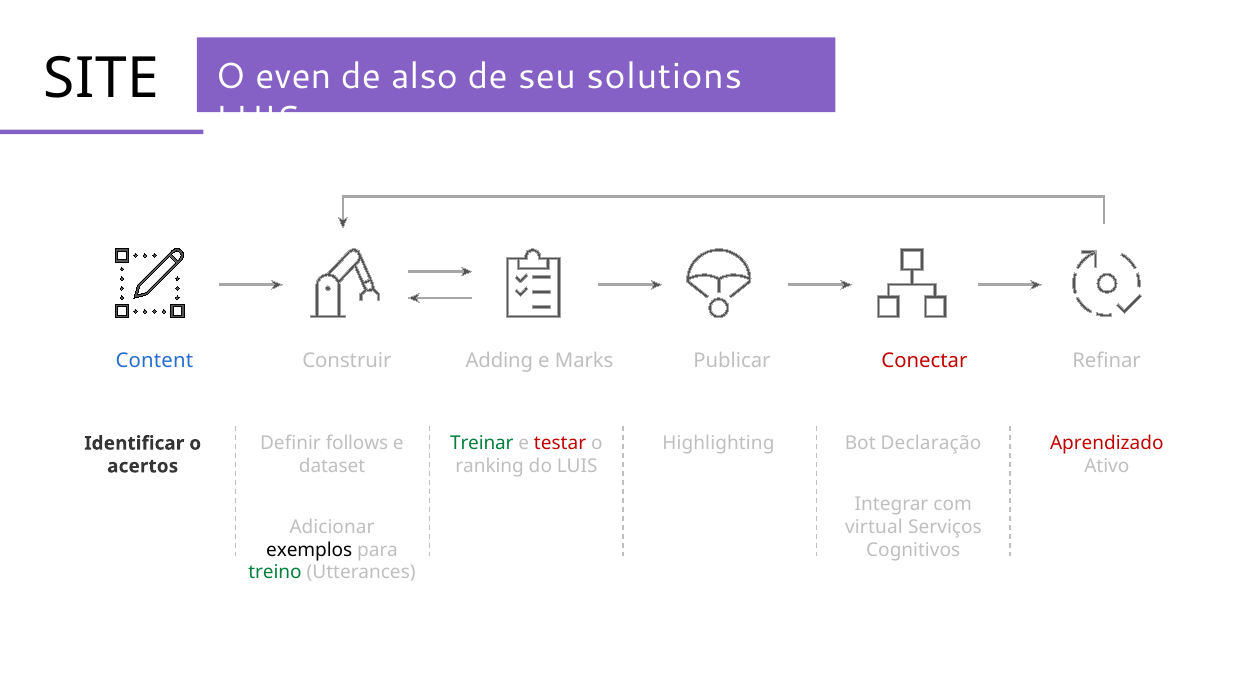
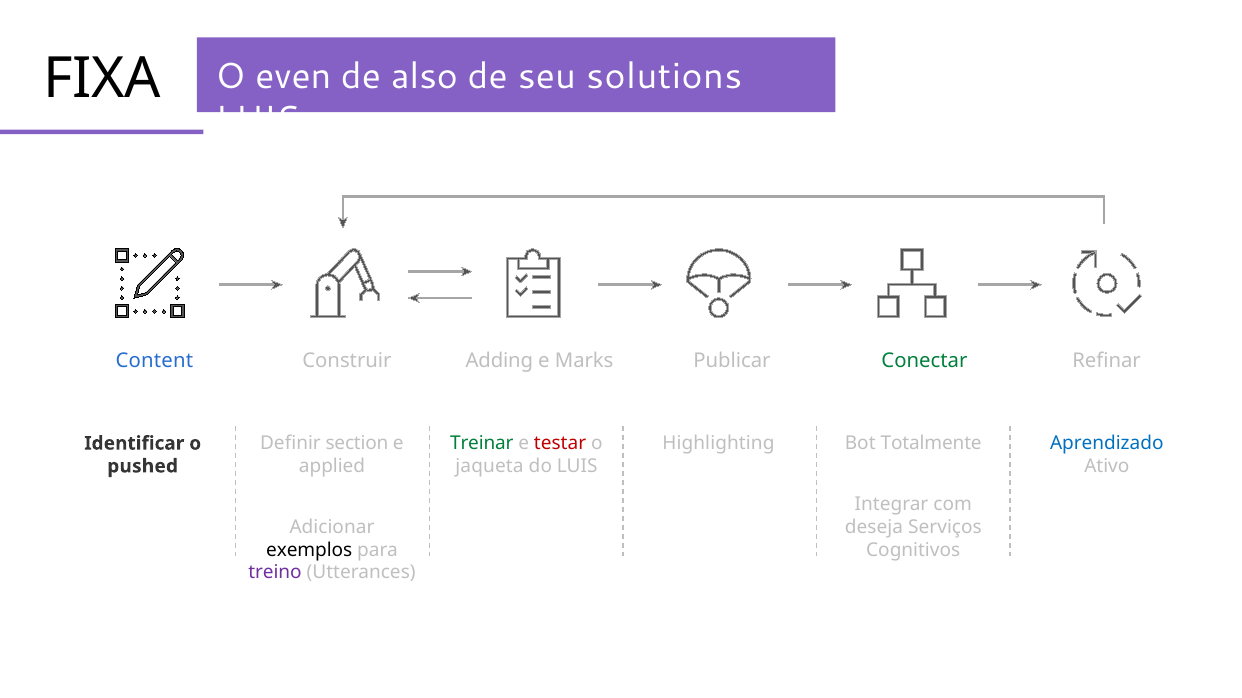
SITE: SITE -> FIXA (102, 79)
Conectar colour: red -> green (924, 361)
follows: follows -> section (357, 443)
Declaração: Declaração -> Totalmente (931, 444)
Aprendizado colour: red -> blue (1107, 444)
dataset: dataset -> applied (332, 466)
ranking: ranking -> jaqueta (490, 467)
acertos: acertos -> pushed (143, 467)
virtual: virtual -> deseja (874, 528)
treino colour: green -> purple (275, 573)
